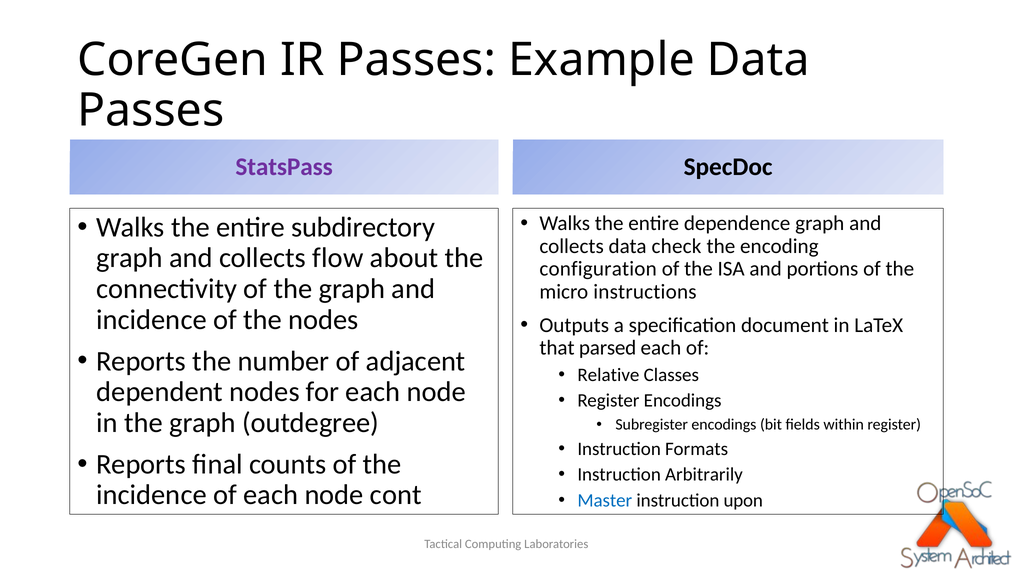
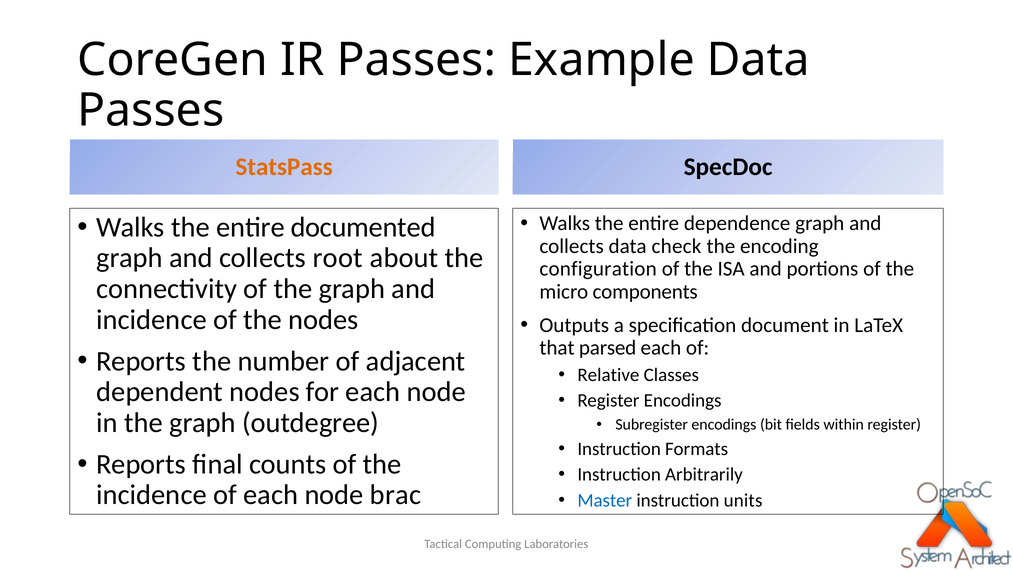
StatsPass colour: purple -> orange (284, 167)
subdirectory: subdirectory -> documented (363, 227)
flow: flow -> root (338, 258)
instructions: instructions -> components (645, 292)
cont: cont -> brac (396, 495)
upon: upon -> units (743, 500)
